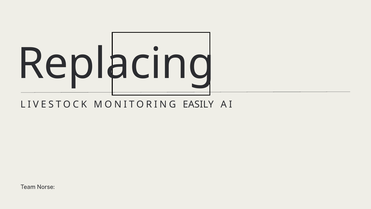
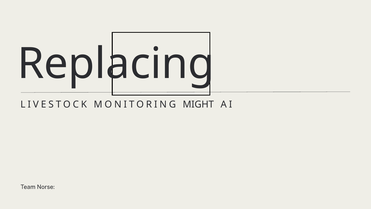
EASILY: EASILY -> MIGHT (198, 104)
